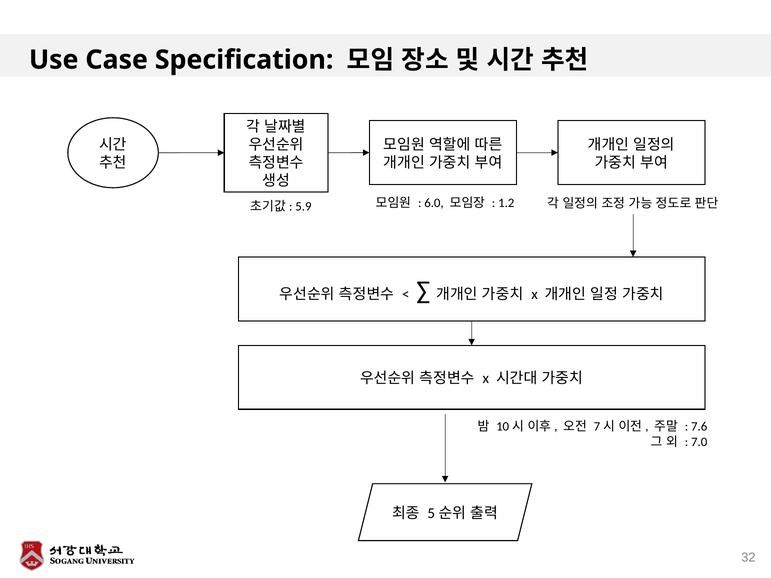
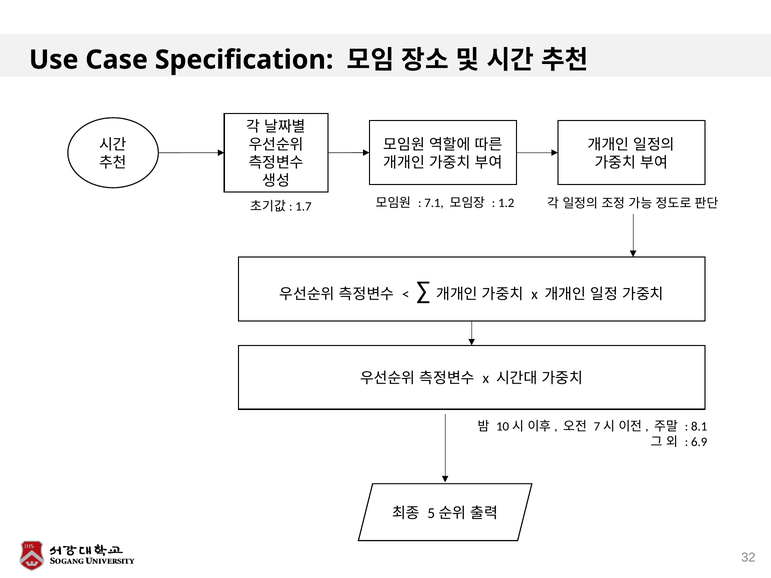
6.0: 6.0 -> 7.1 (434, 203)
5.9: 5.9 -> 1.7 (303, 207)
7.6: 7.6 -> 8.1 (699, 427)
7.0: 7.0 -> 6.9 (699, 442)
